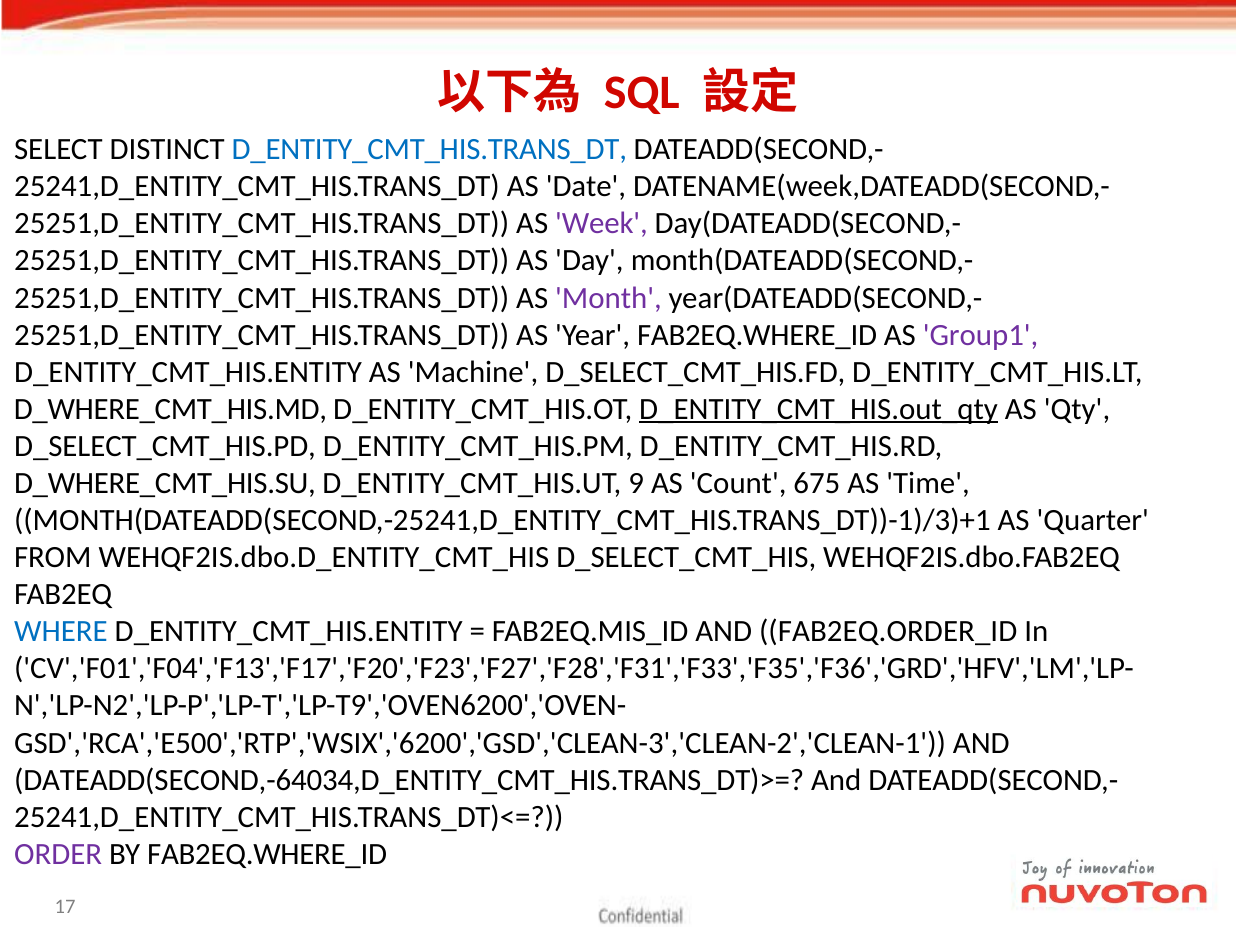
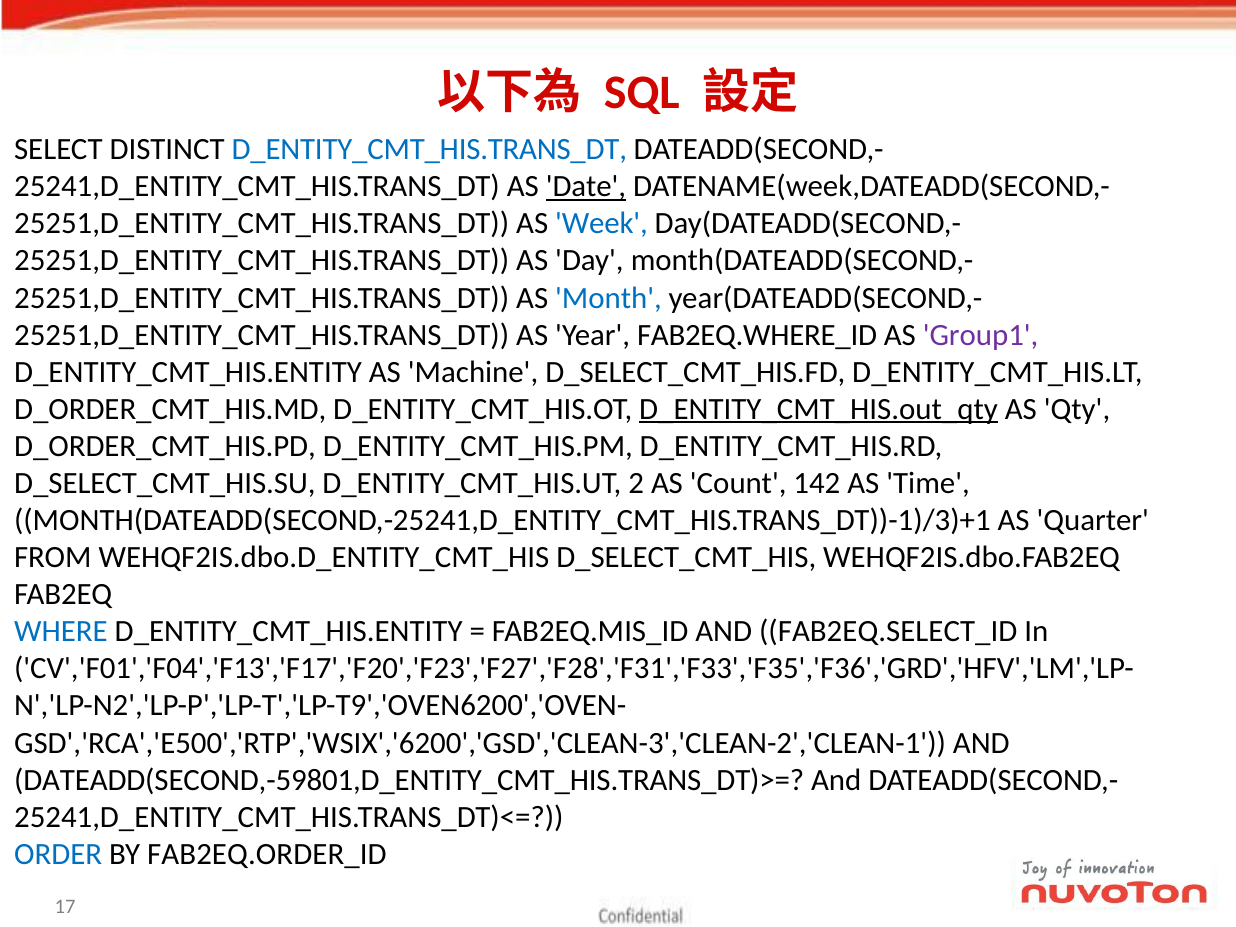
Date underline: none -> present (586, 187)
Week colour: purple -> blue (601, 224)
Month colour: purple -> blue (609, 298)
D_WHERE_CMT_HIS.MD: D_WHERE_CMT_HIS.MD -> D_ORDER_CMT_HIS.MD (170, 409)
D_SELECT_CMT_HIS.PD: D_SELECT_CMT_HIS.PD -> D_ORDER_CMT_HIS.PD (165, 446)
D_WHERE_CMT_HIS.SU: D_WHERE_CMT_HIS.SU -> D_SELECT_CMT_HIS.SU (165, 483)
9: 9 -> 2 (636, 483)
675: 675 -> 142 (817, 483)
FAB2EQ.ORDER_ID: FAB2EQ.ORDER_ID -> FAB2EQ.SELECT_ID (888, 632)
DATEADD(SECOND,-64034,D_ENTITY_CMT_HIS.TRANS_DT)>=: DATEADD(SECOND,-64034,D_ENTITY_CMT_HIS.TRANS_DT)>= -> DATEADD(SECOND,-59801,D_ENTITY_CMT_HIS.TRANS_DT)>= (409, 780)
ORDER colour: purple -> blue (58, 854)
BY FAB2EQ.WHERE_ID: FAB2EQ.WHERE_ID -> FAB2EQ.ORDER_ID (267, 854)
